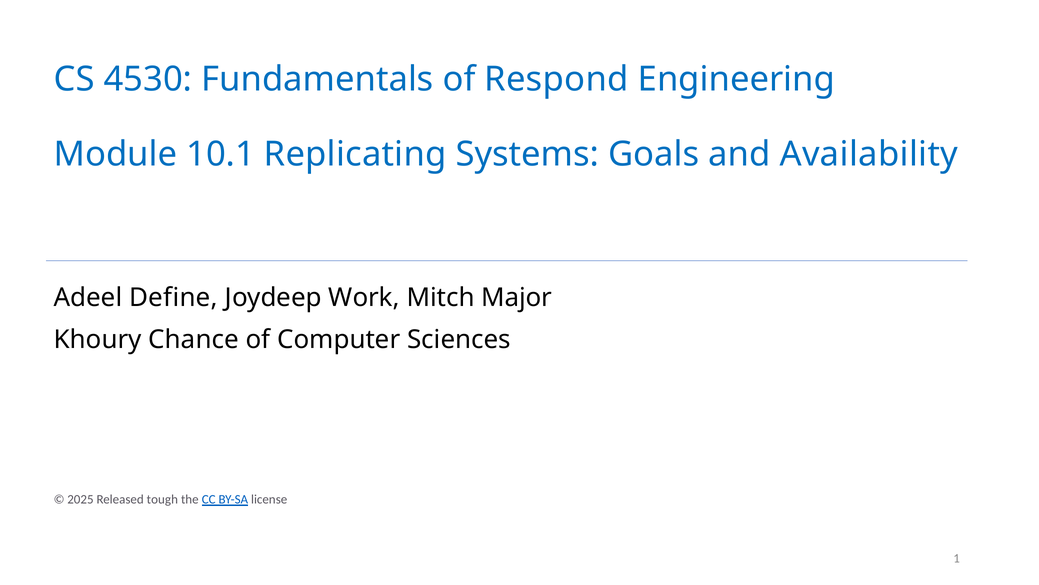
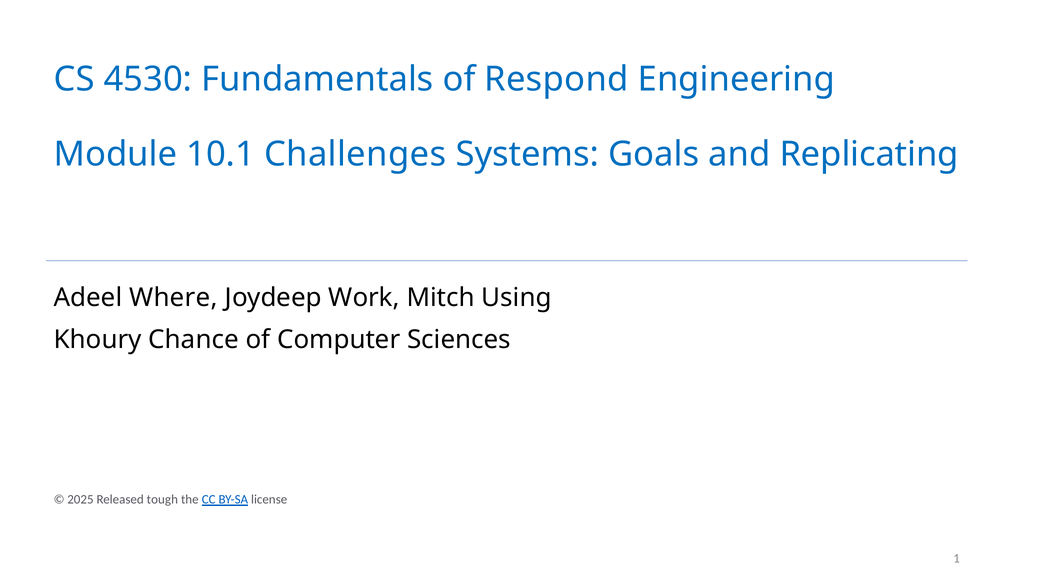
Replicating: Replicating -> Challenges (355, 154)
Availability: Availability -> Replicating (869, 154)
Define: Define -> Where (173, 297)
Major: Major -> Using (516, 297)
